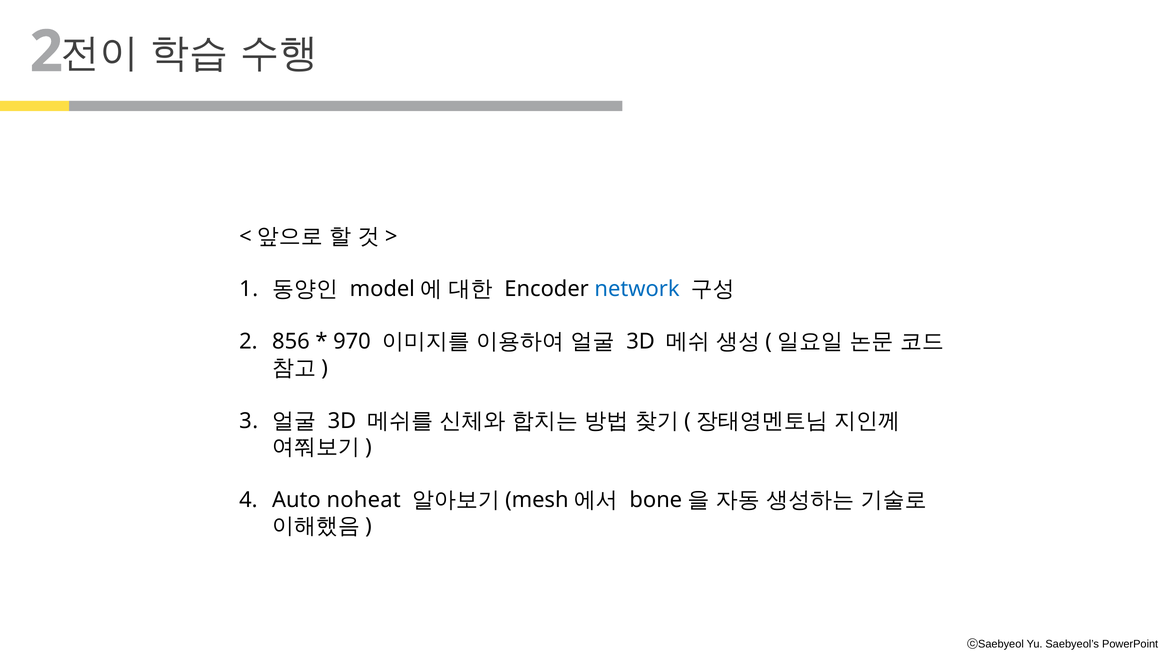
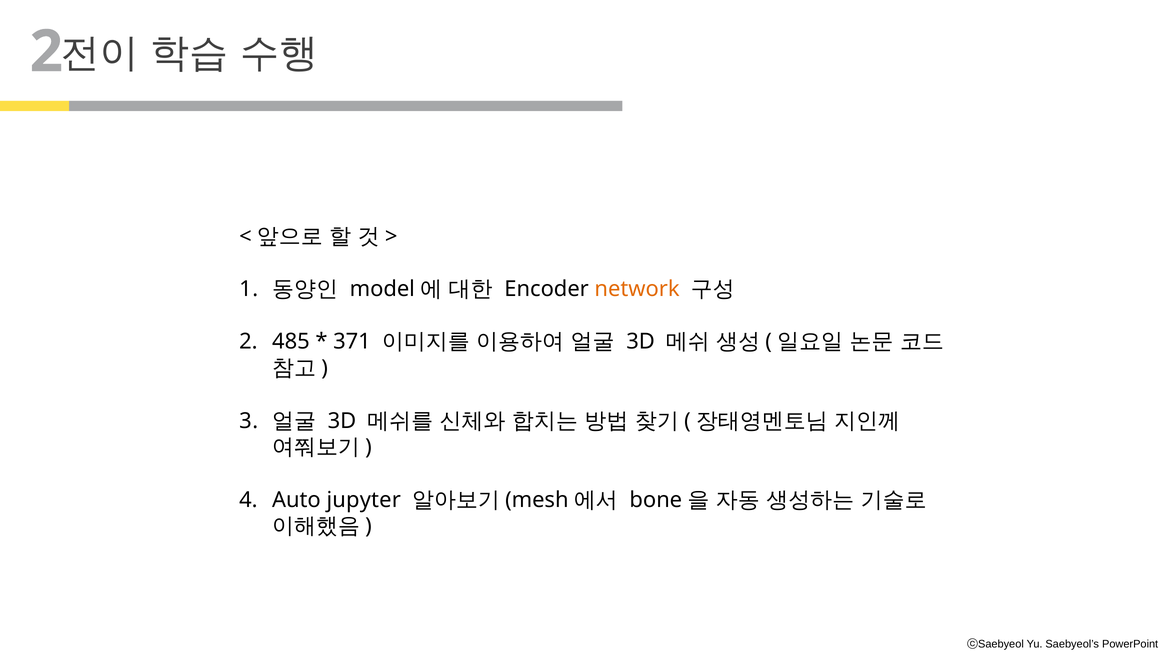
network colour: blue -> orange (637, 289)
856: 856 -> 485 (291, 342)
970: 970 -> 371 (352, 342)
noheat: noheat -> jupyter (364, 500)
